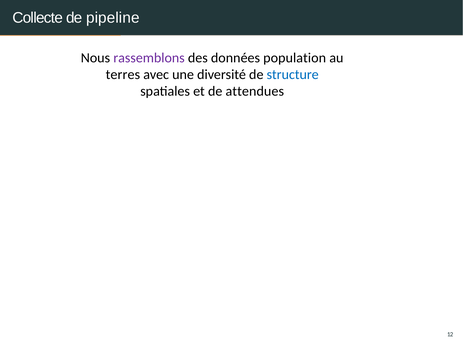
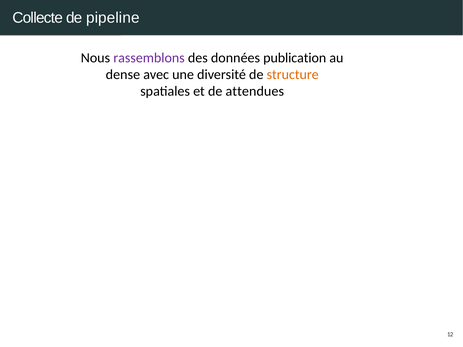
population: population -> publication (295, 58)
terres: terres -> dense (123, 75)
structure colour: blue -> orange (293, 75)
